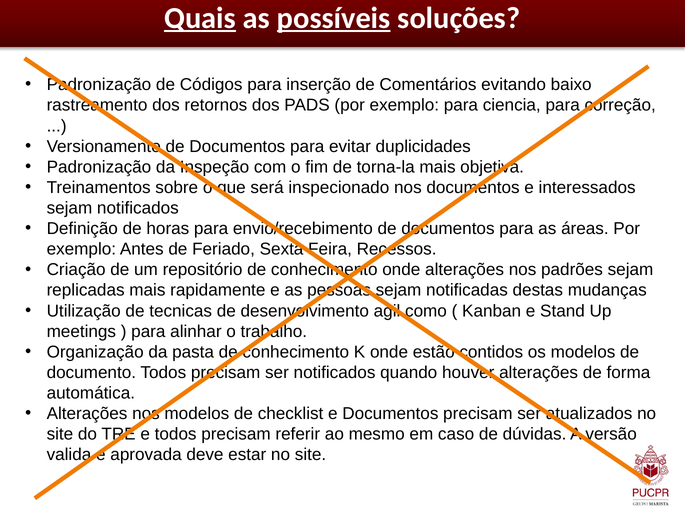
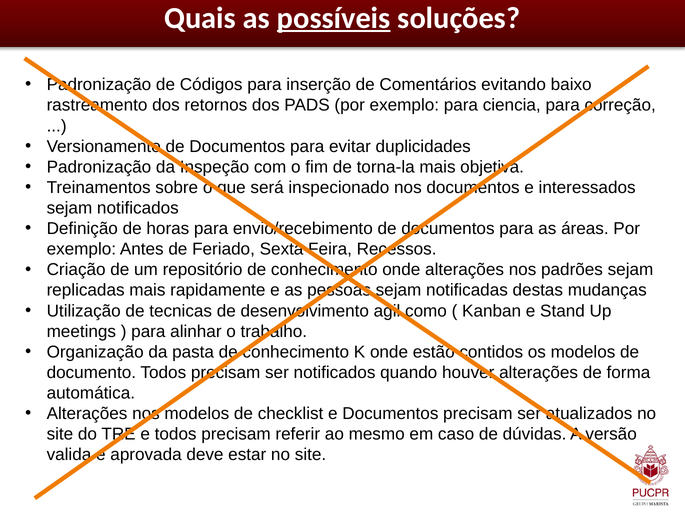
Quais underline: present -> none (200, 18)
